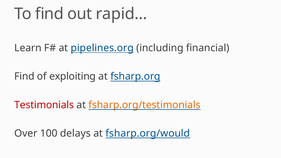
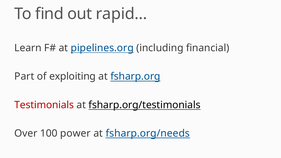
Find: Find -> Part (24, 76)
fsharp.org/testimonials colour: orange -> black (145, 105)
delays: delays -> power (75, 133)
fsharp.org/would: fsharp.org/would -> fsharp.org/needs (148, 133)
